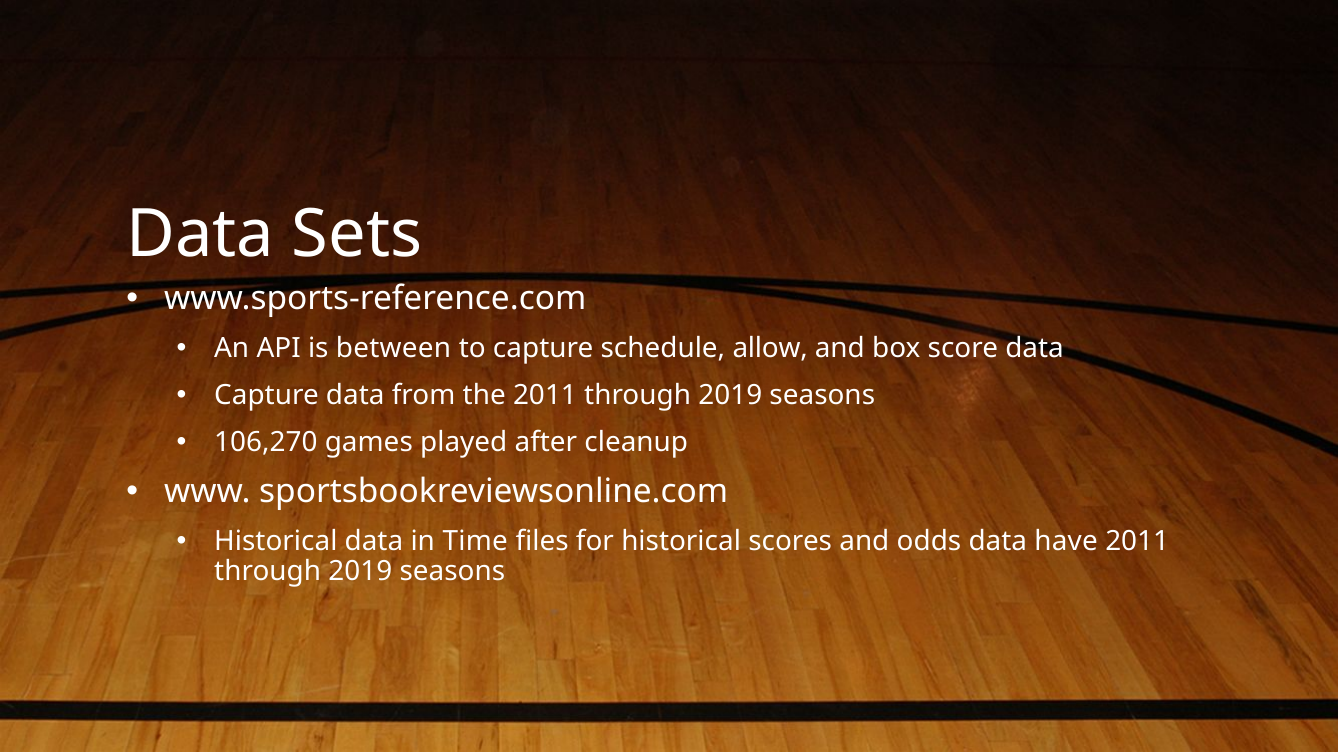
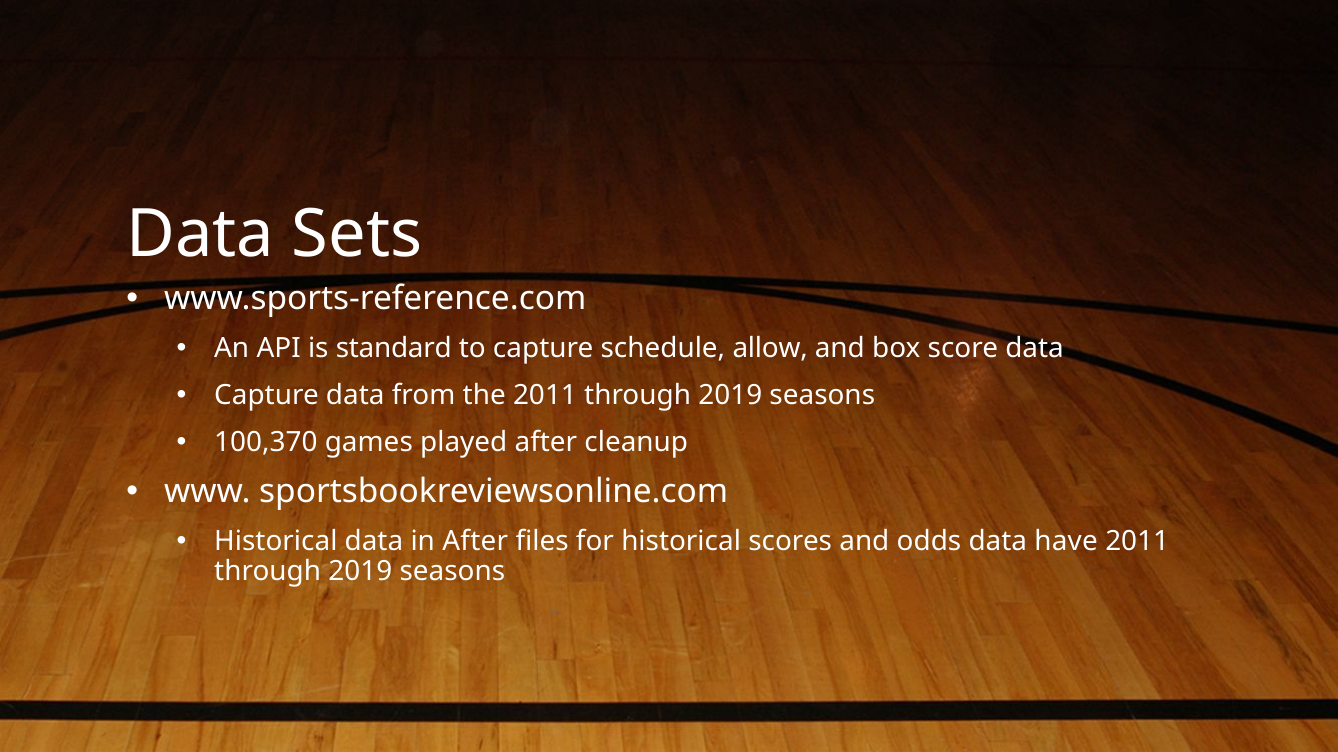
between: between -> standard (394, 349)
106,270: 106,270 -> 100,370 (266, 442)
in Time: Time -> After (475, 542)
